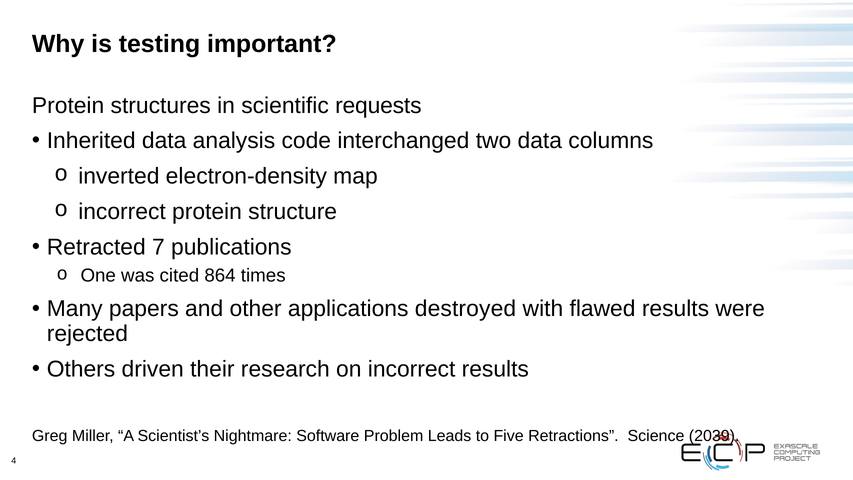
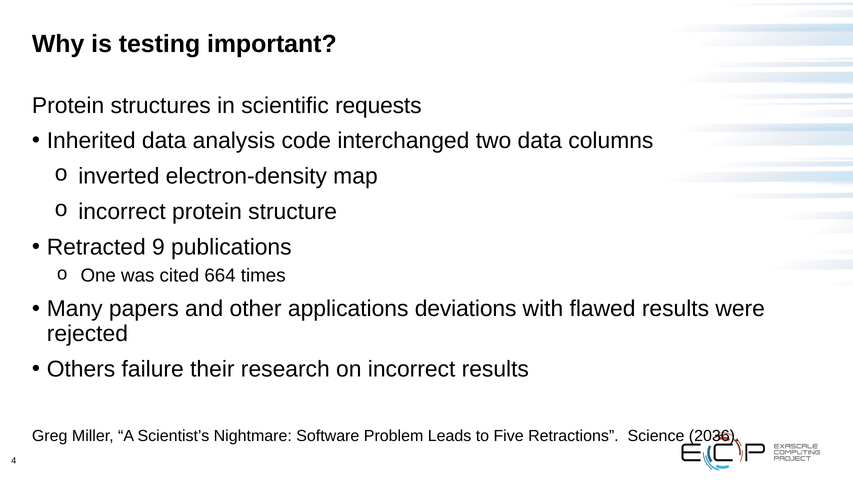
7: 7 -> 9 (158, 247)
864: 864 -> 664 (220, 276)
destroyed: destroyed -> deviations (466, 309)
driven: driven -> failure (153, 369)
2039: 2039 -> 2036 (714, 436)
